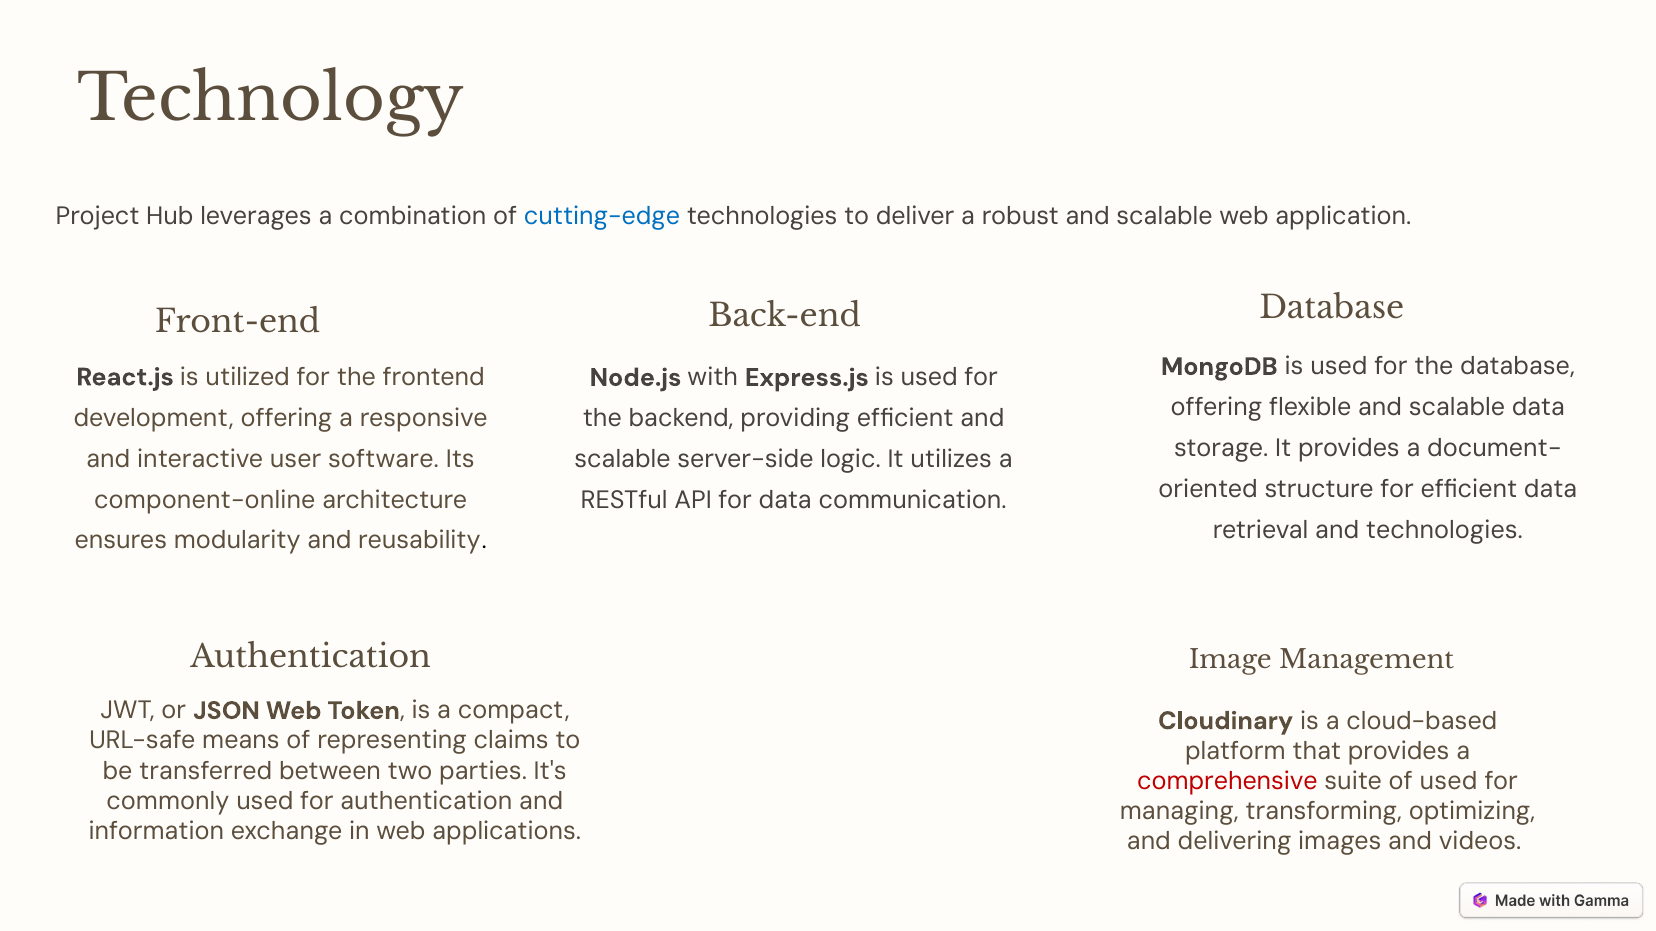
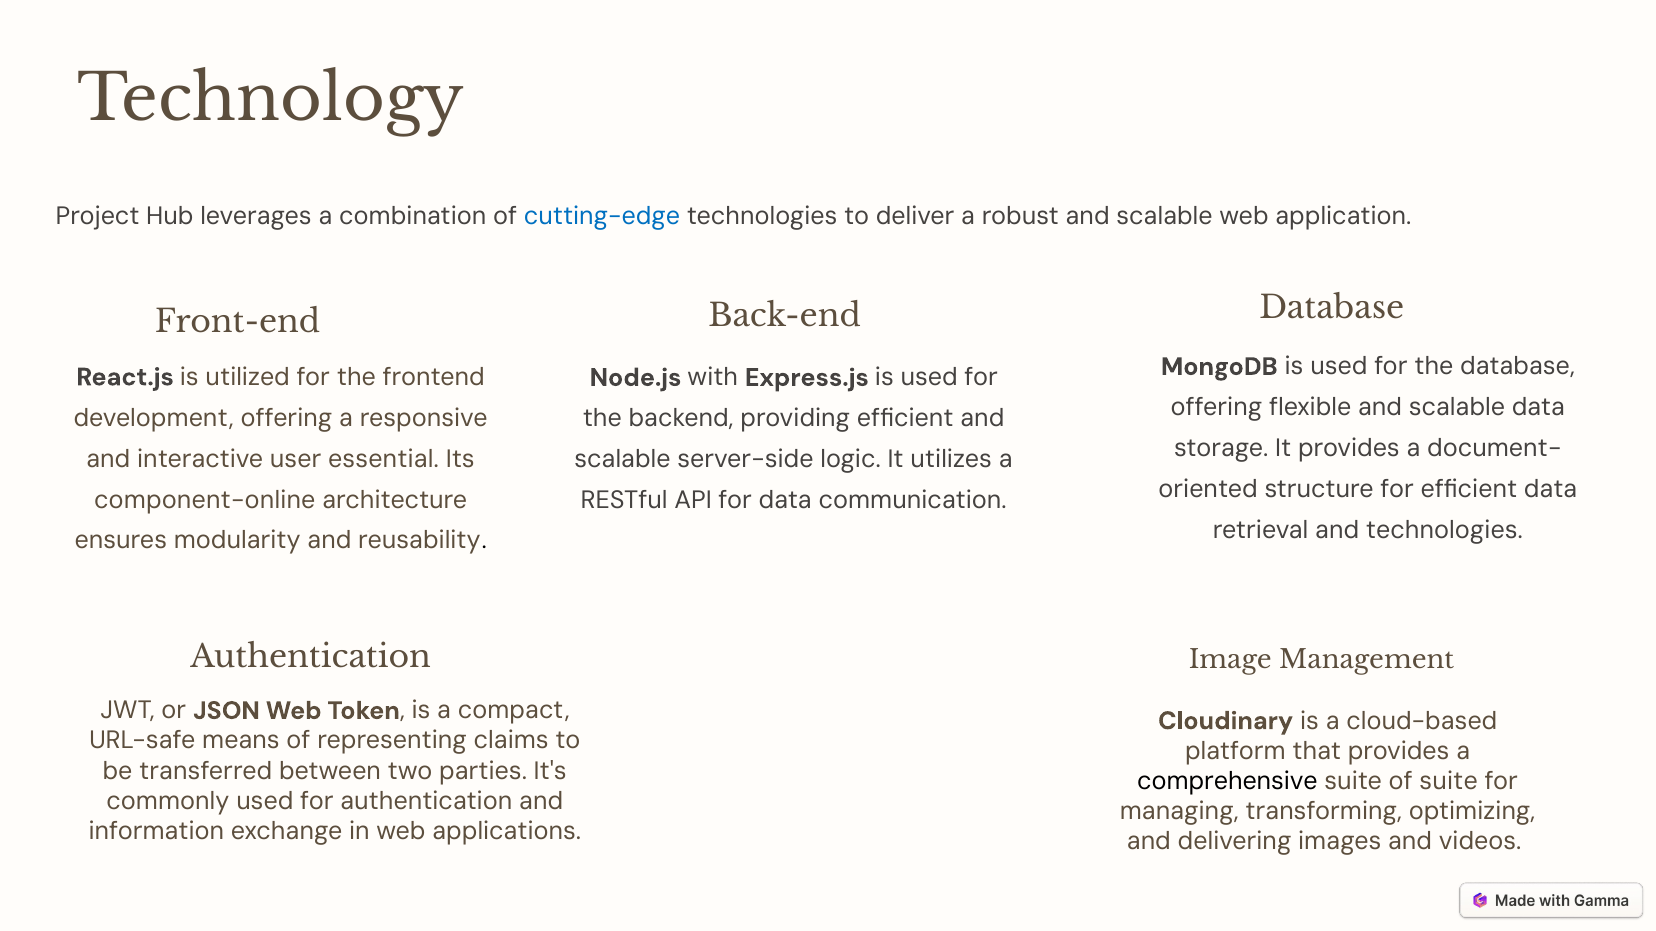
software: software -> essential (383, 459)
comprehensive colour: red -> black (1227, 781)
of used: used -> suite (1449, 781)
